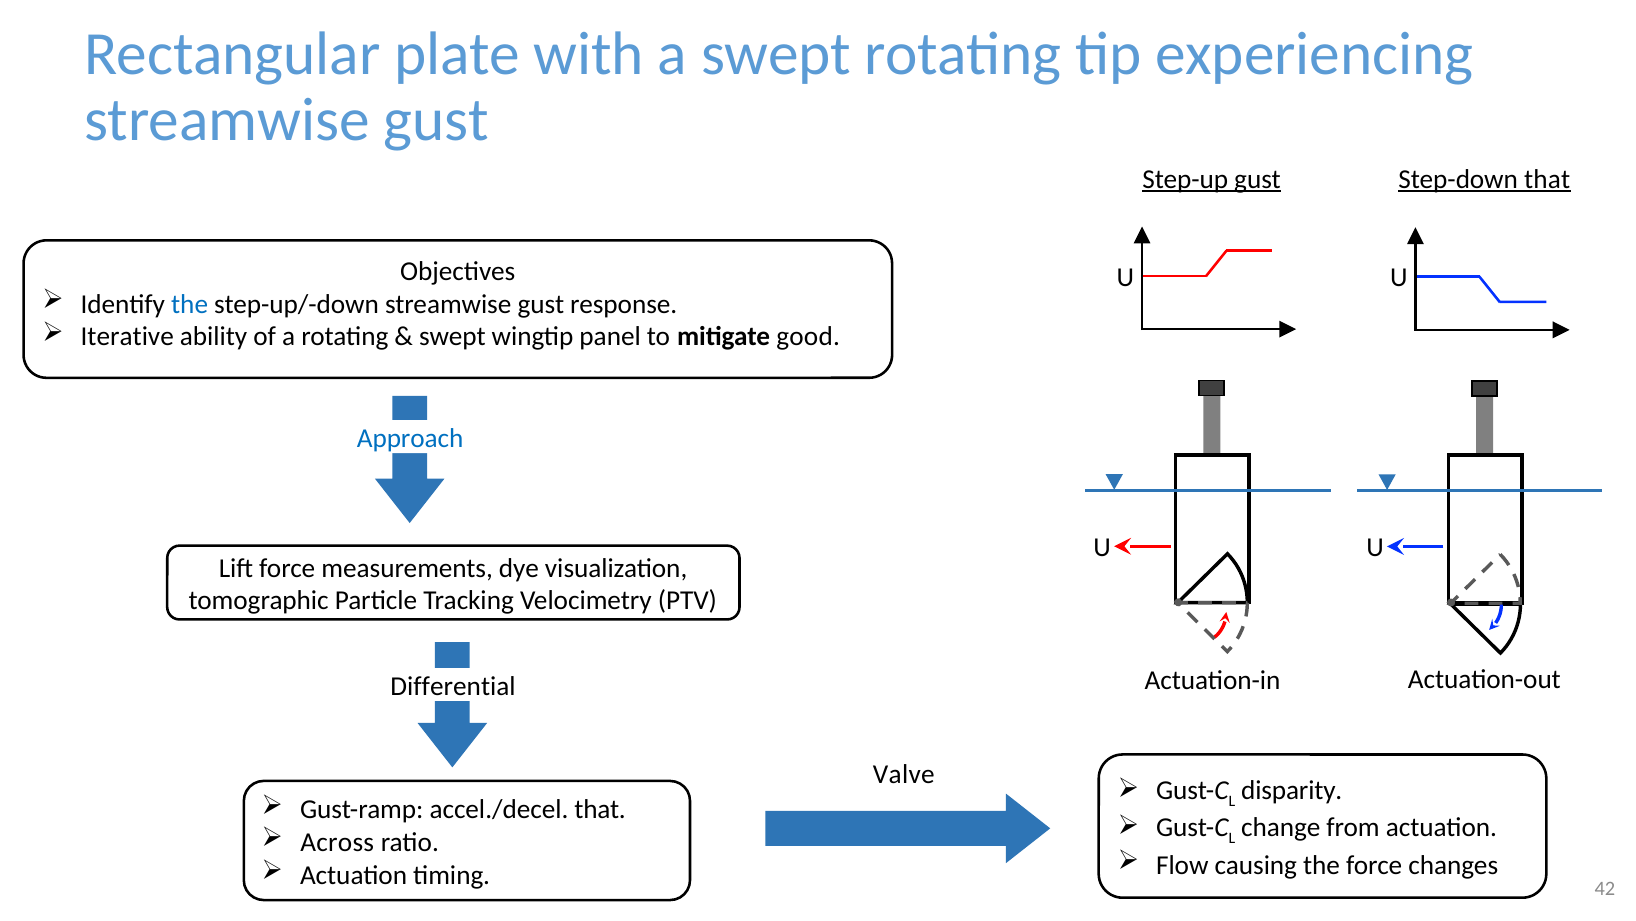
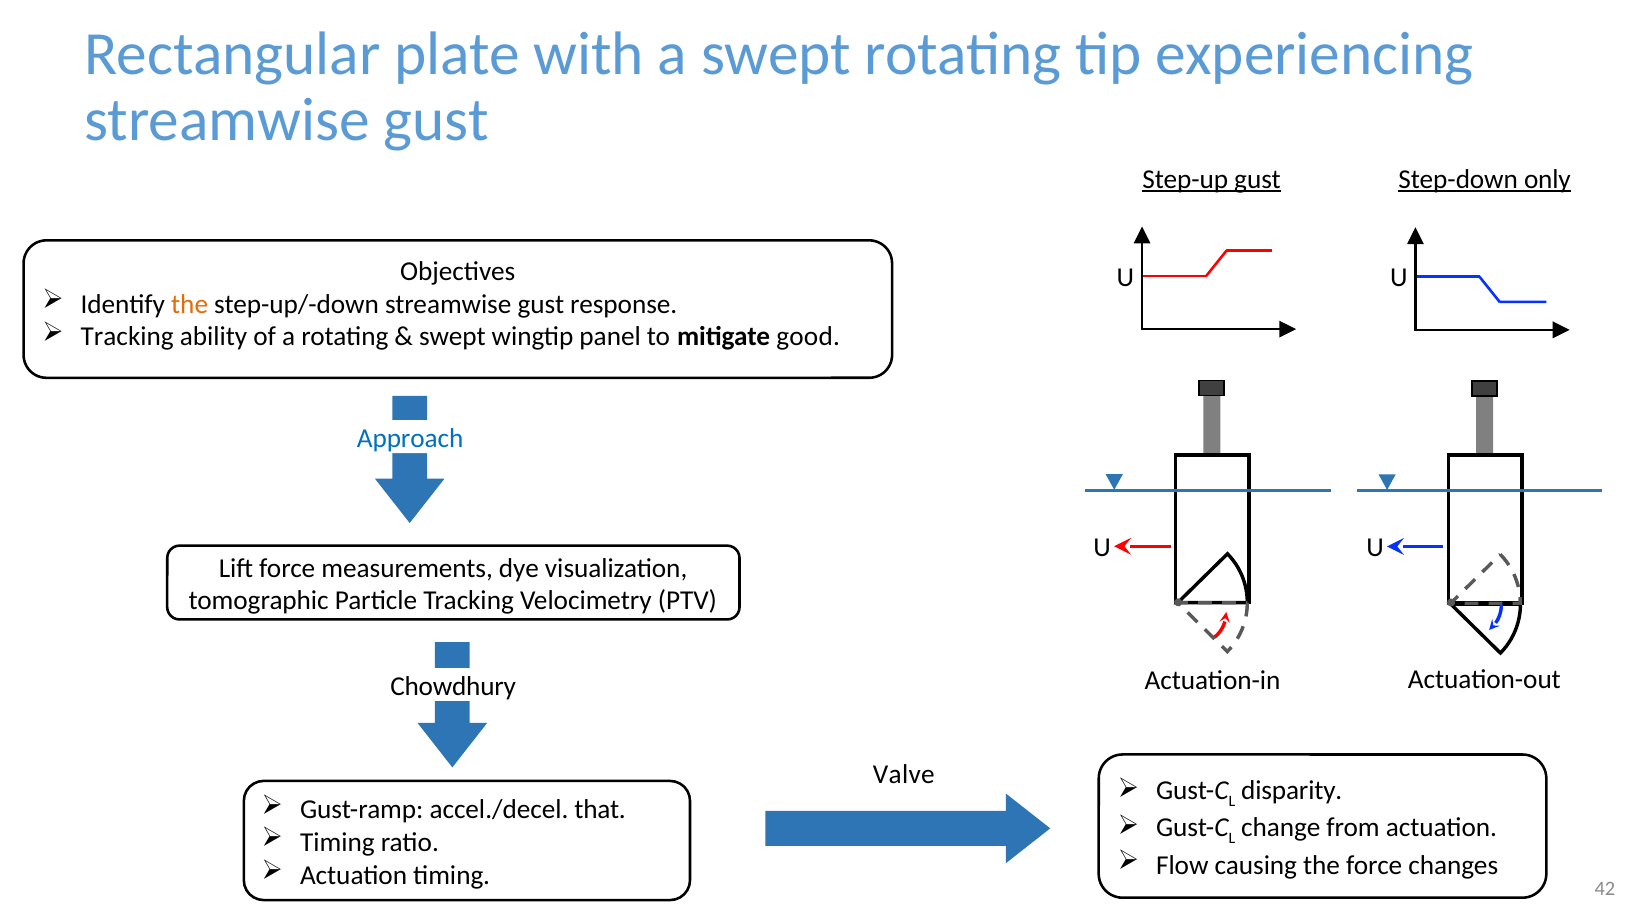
Step-down that: that -> only (1547, 179)
the colour: blue -> orange (190, 304)
Iterative: Iterative -> Tracking (127, 336)
Differential: Differential -> Chowdhury (453, 686)
Across: Across -> Timing (337, 842)
